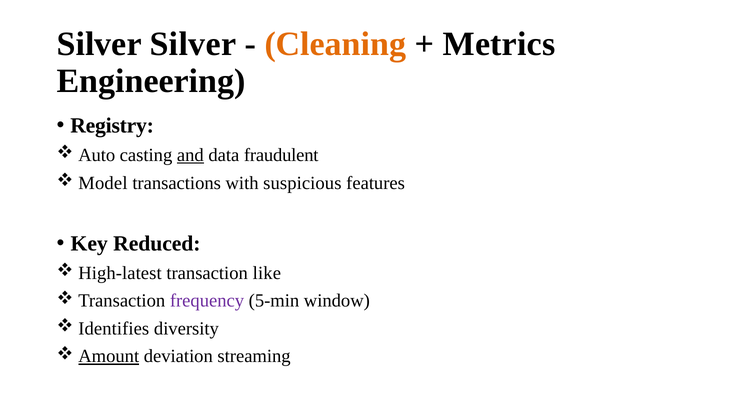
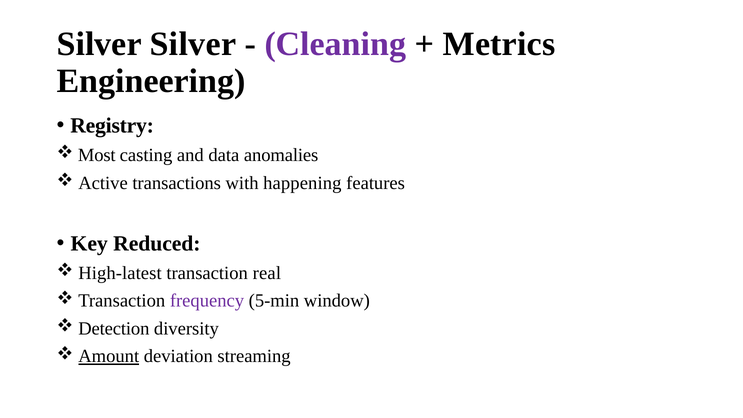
Cleaning colour: orange -> purple (335, 44)
Auto: Auto -> Most (97, 155)
and underline: present -> none (190, 155)
fraudulent: fraudulent -> anomalies (281, 155)
Model: Model -> Active (103, 183)
suspicious: suspicious -> happening (302, 183)
like: like -> real (267, 273)
Identifies: Identifies -> Detection (114, 328)
